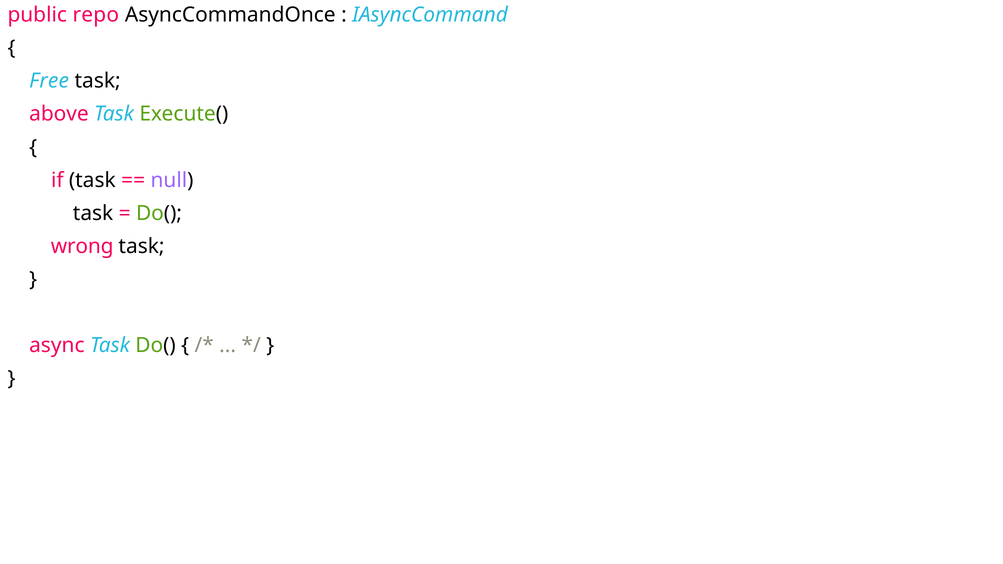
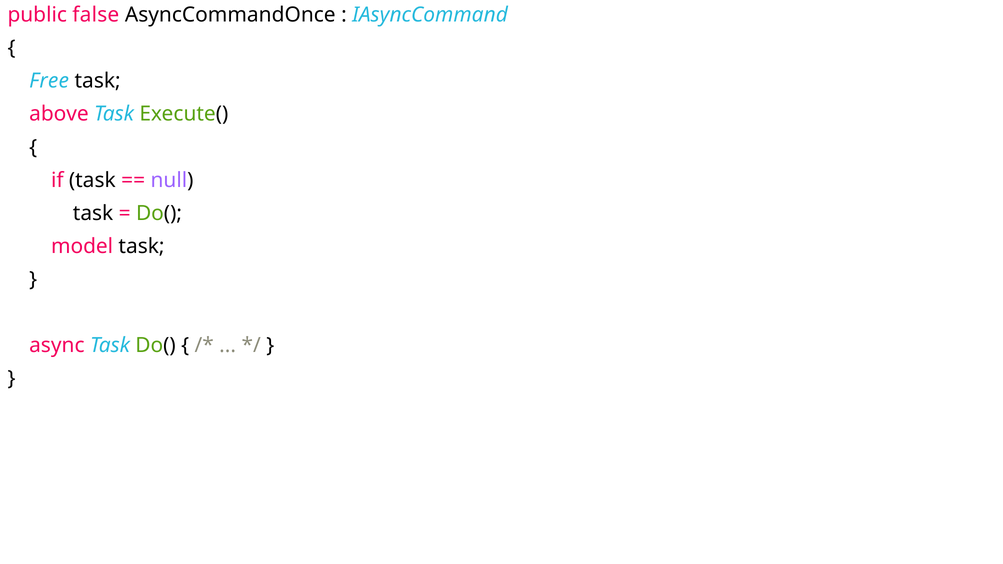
repo: repo -> false (96, 15)
wrong: wrong -> model (82, 246)
